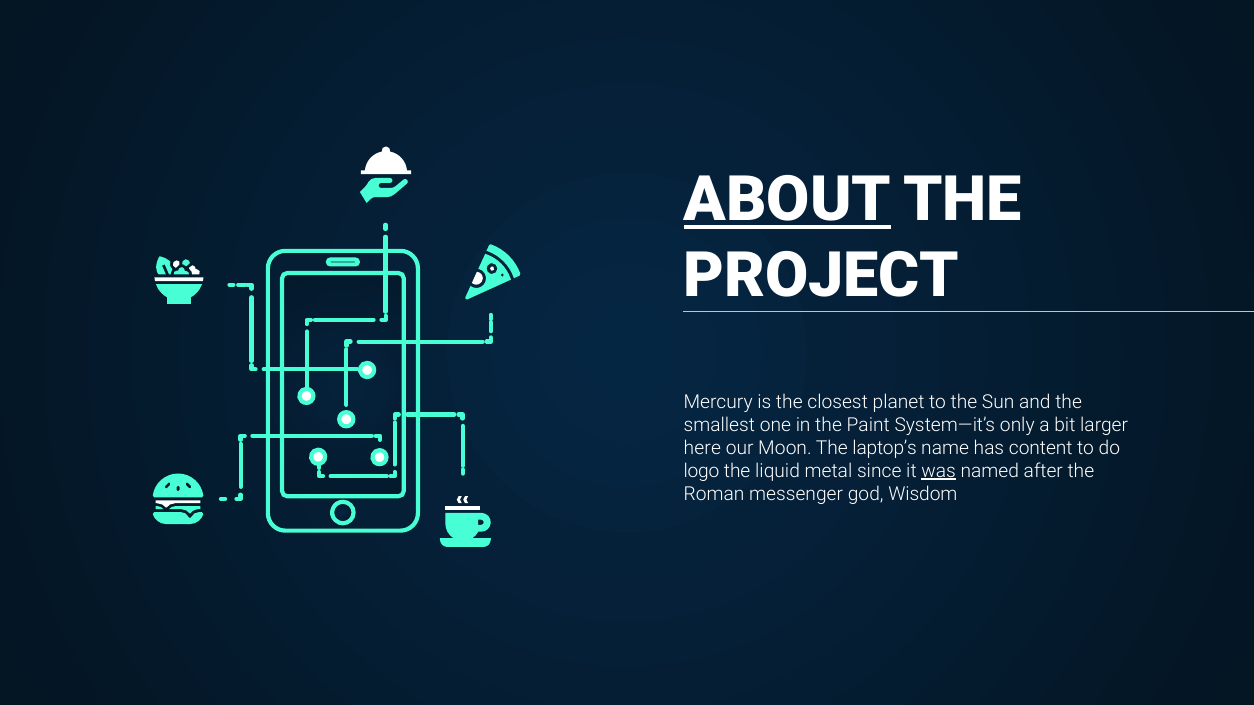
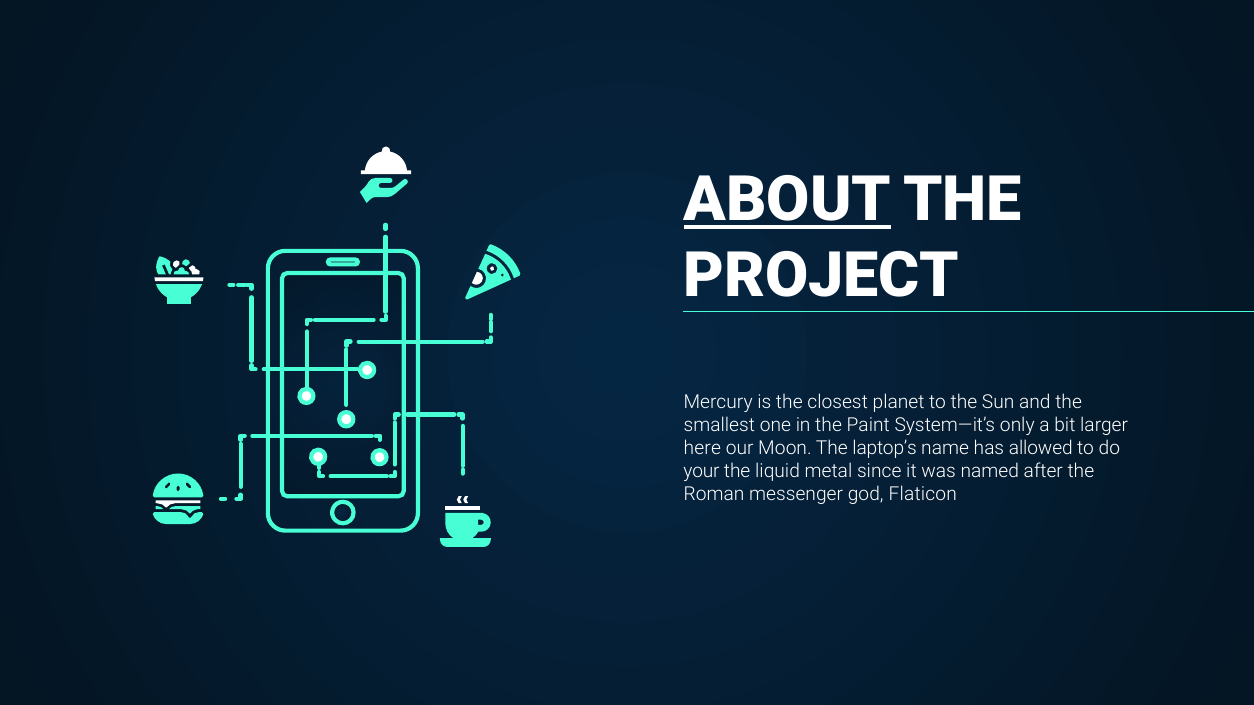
content: content -> allowed (1041, 448)
logo: logo -> your (701, 471)
was underline: present -> none (939, 471)
Wisdom: Wisdom -> Flaticon (923, 494)
